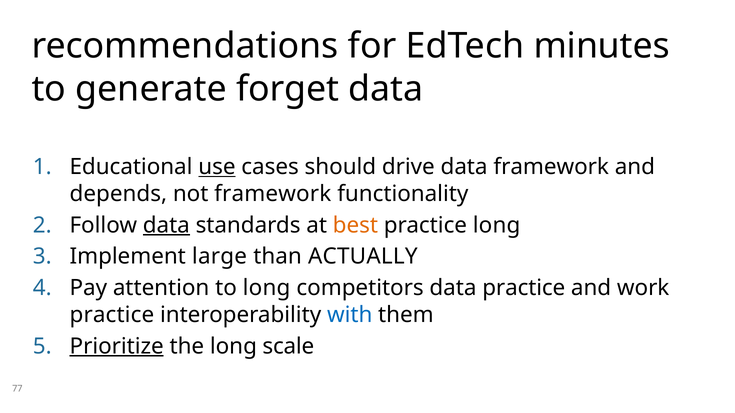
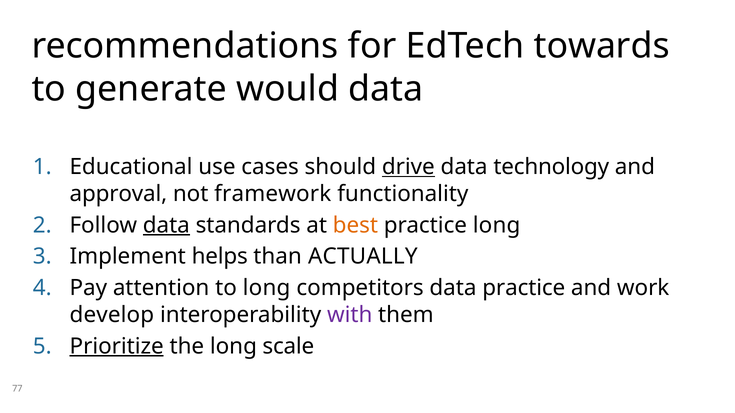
minutes: minutes -> towards (602, 46)
forget: forget -> would (288, 89)
use underline: present -> none (217, 167)
drive underline: none -> present (408, 167)
data framework: framework -> technology (551, 167)
depends: depends -> approval (118, 194)
large: large -> helps (220, 257)
practice: practice -> develop (112, 315)
with colour: blue -> purple (350, 315)
